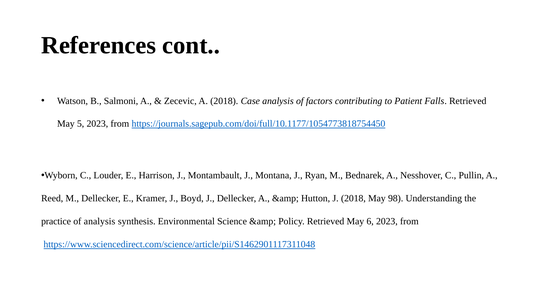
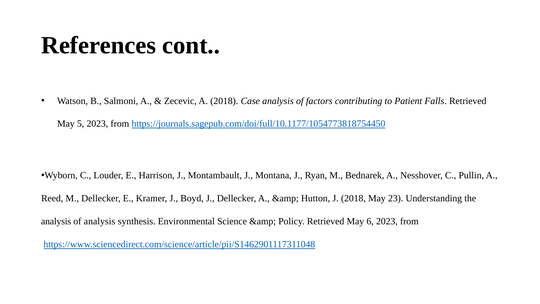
98: 98 -> 23 (396, 198)
practice: practice -> analysis (56, 221)
